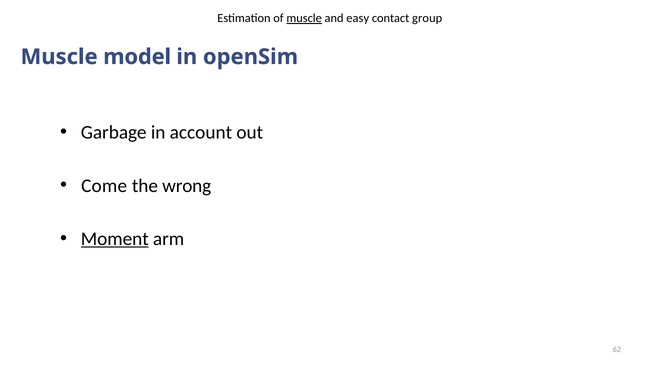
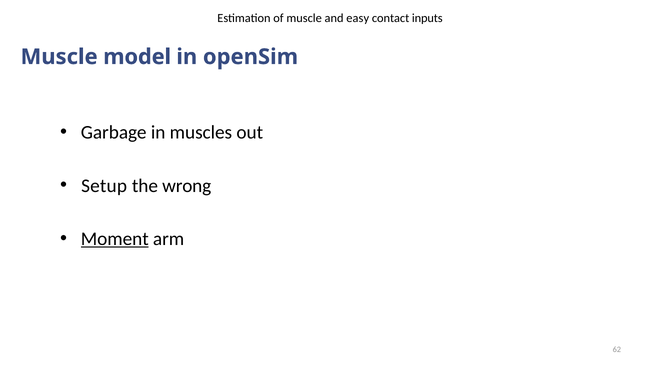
muscle underline: present -> none (304, 18)
group: group -> inputs (427, 18)
account: account -> muscles (201, 133)
Come: Come -> Setup (104, 186)
